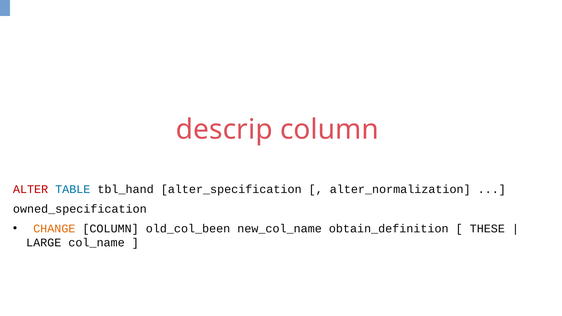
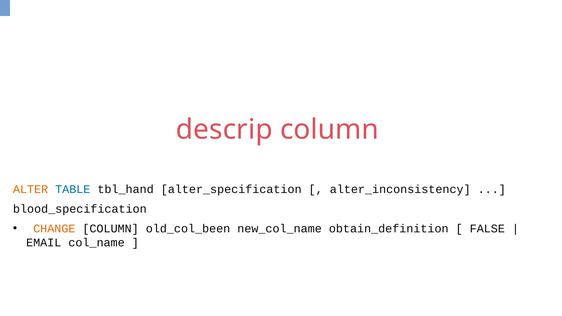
ALTER colour: red -> orange (31, 189)
alter_normalization: alter_normalization -> alter_inconsistency (400, 189)
owned_specification: owned_specification -> blood_specification (80, 209)
THESE: THESE -> FALSE (487, 229)
LARGE: LARGE -> EMAIL (44, 243)
